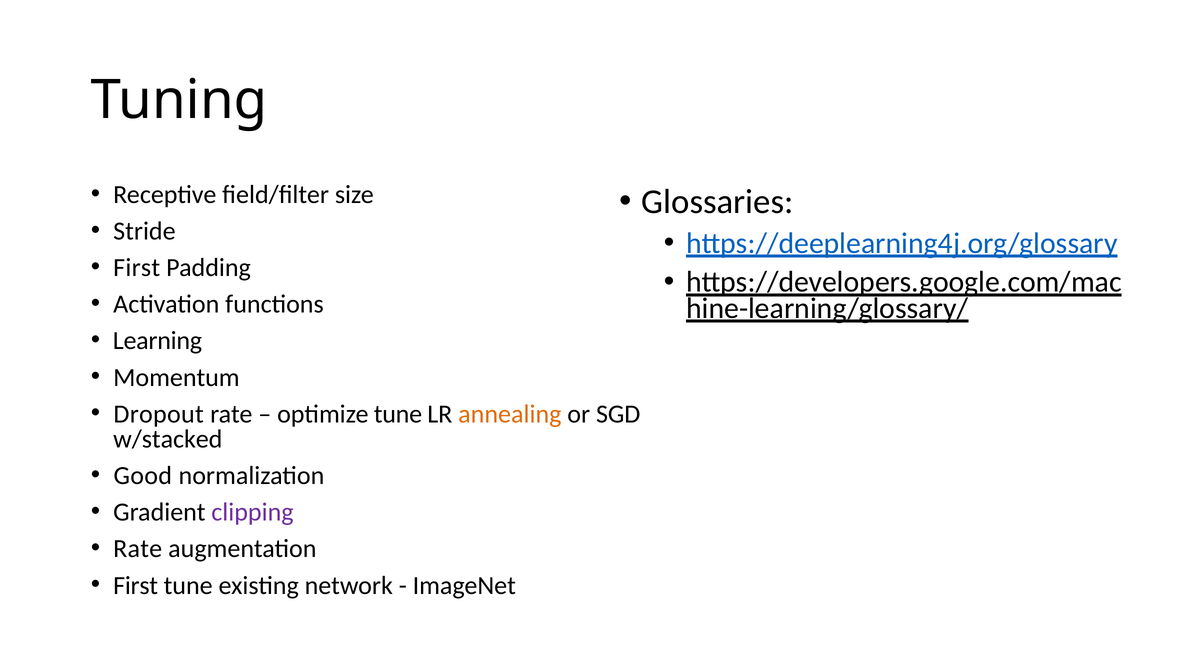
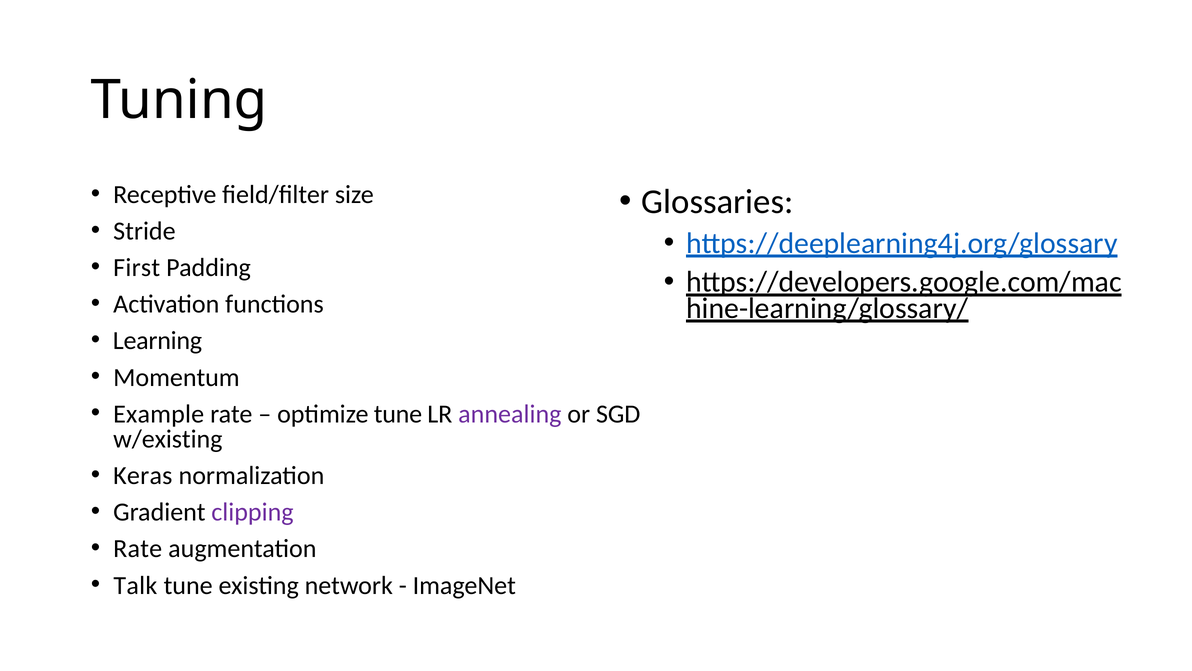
Dropout: Dropout -> Example (159, 414)
annealing colour: orange -> purple (510, 414)
w/stacked: w/stacked -> w/existing (168, 439)
Good: Good -> Keras (143, 475)
First: First -> Talk (135, 585)
